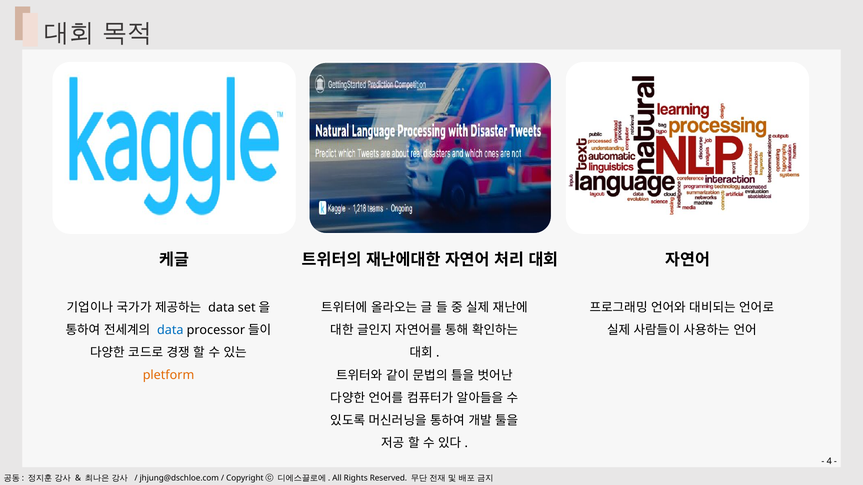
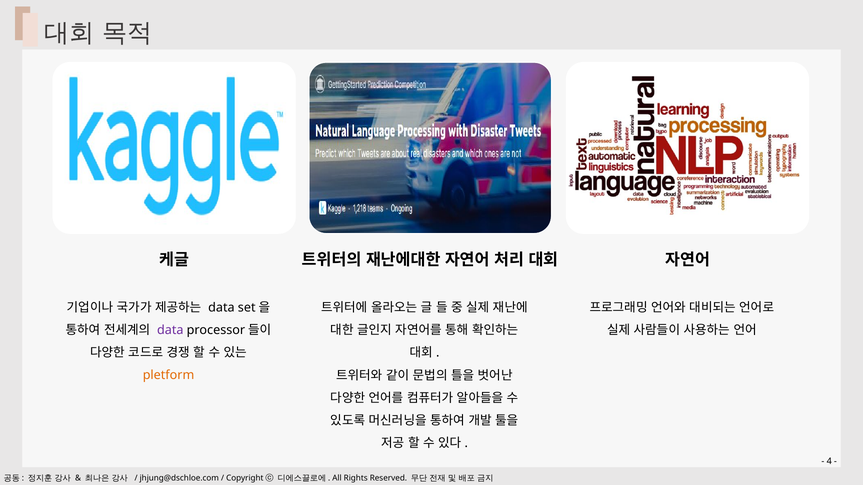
data colour: blue -> purple (170, 330)
